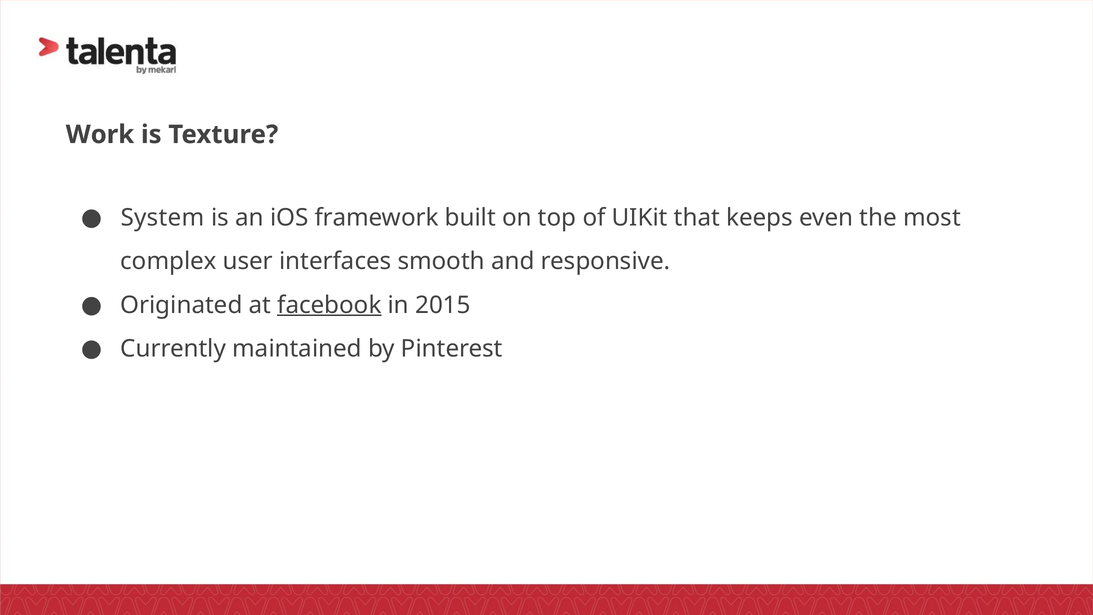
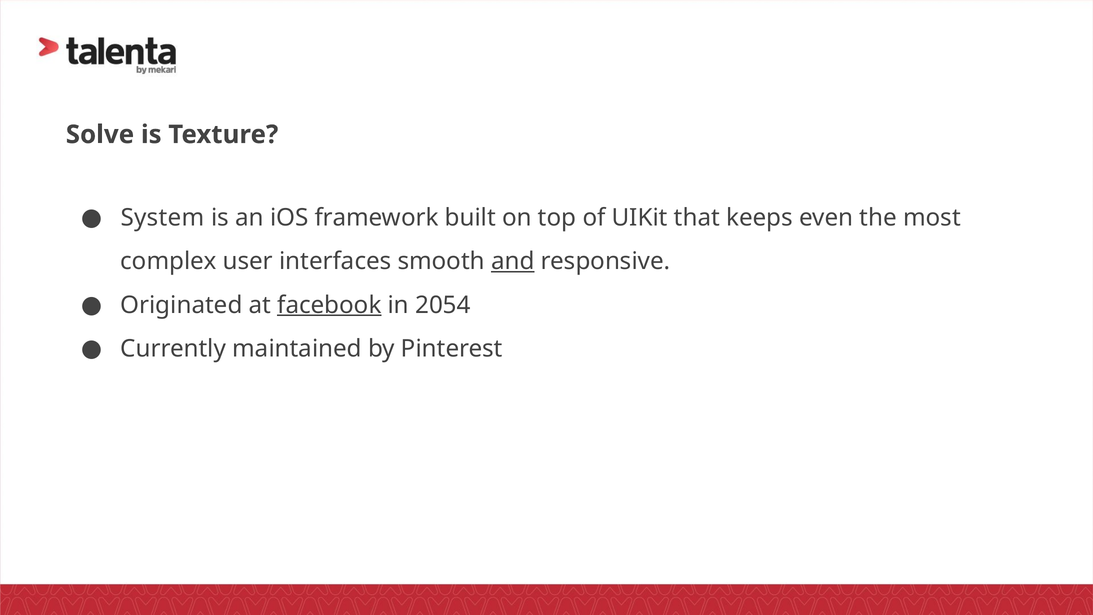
Work: Work -> Solve (100, 135)
and underline: none -> present (513, 261)
2015: 2015 -> 2054 (443, 305)
